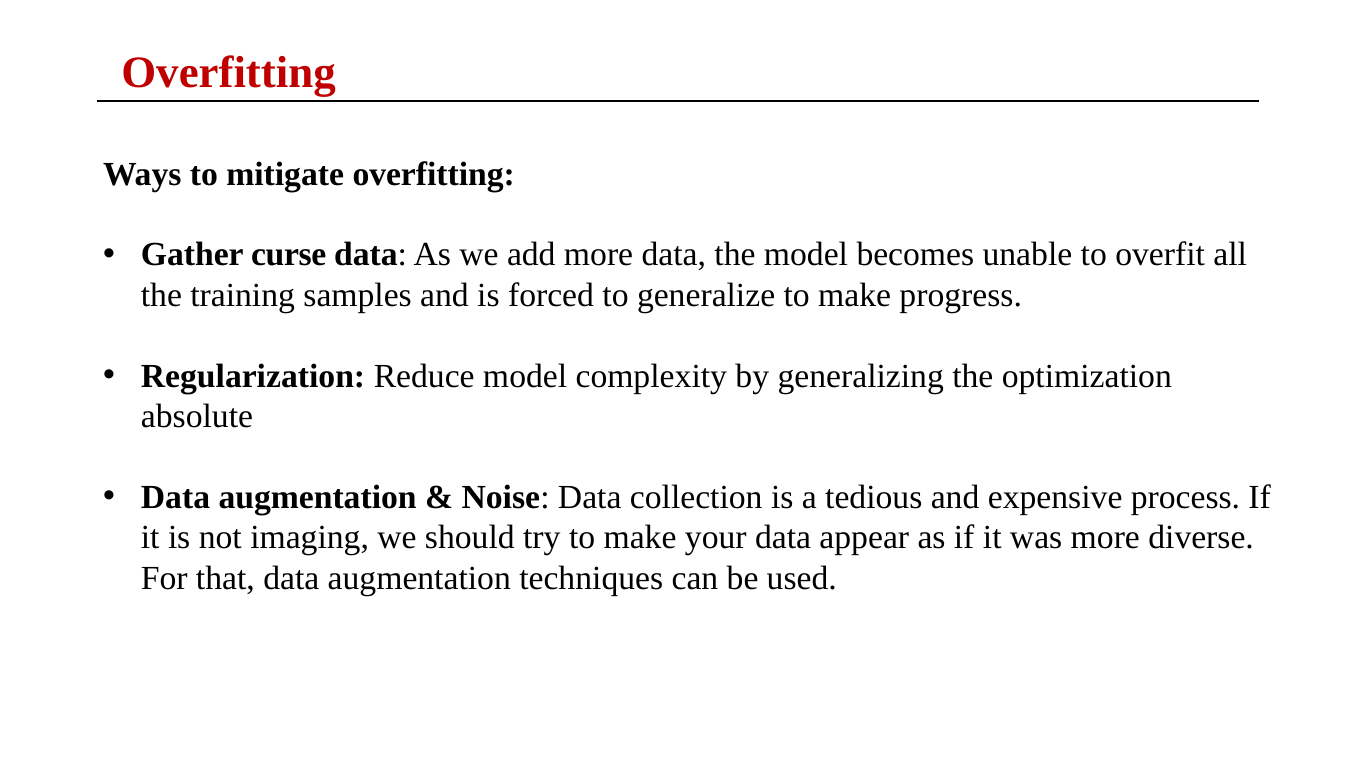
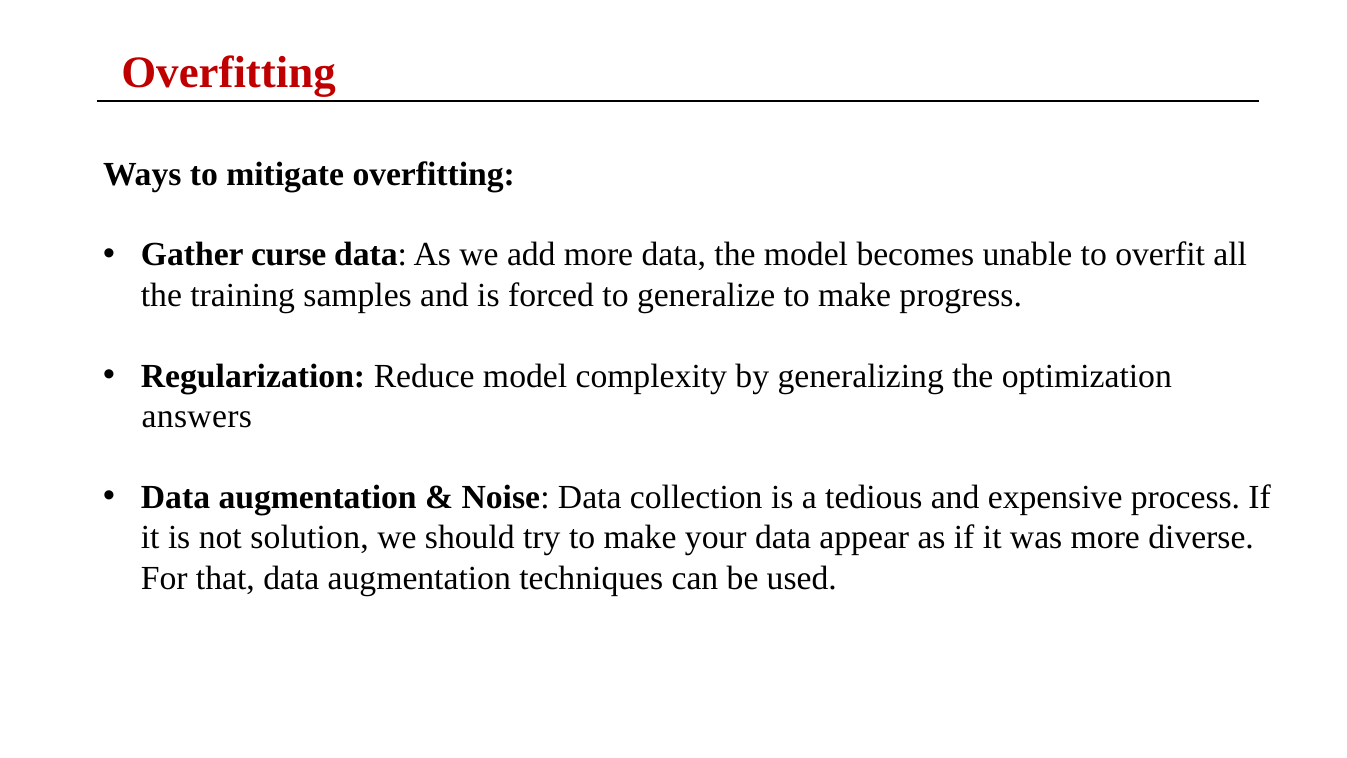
absolute: absolute -> answers (197, 416)
imaging: imaging -> solution (310, 538)
